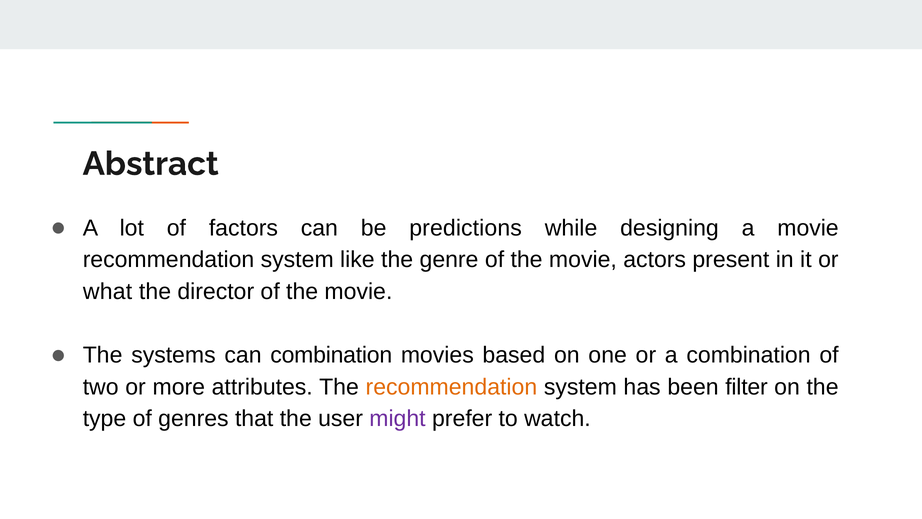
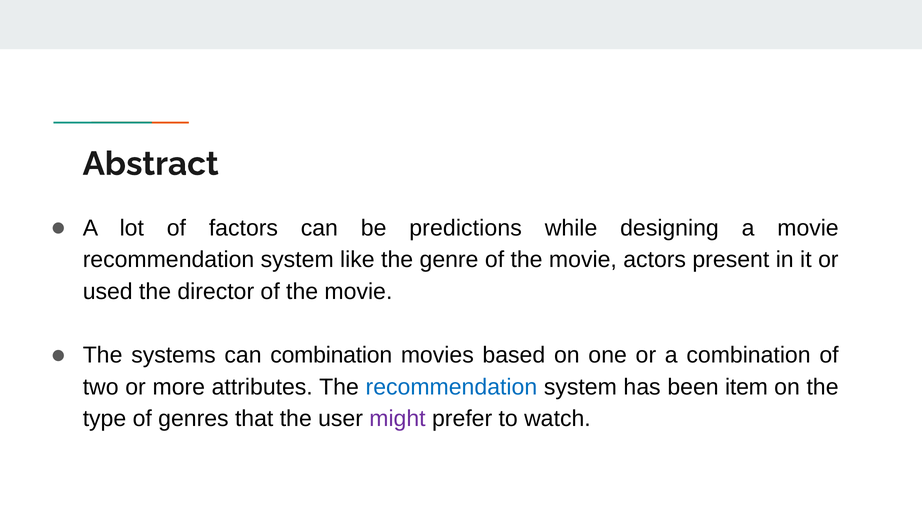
what: what -> used (108, 291)
recommendation colour: orange -> blue (451, 387)
filter: filter -> item (747, 387)
